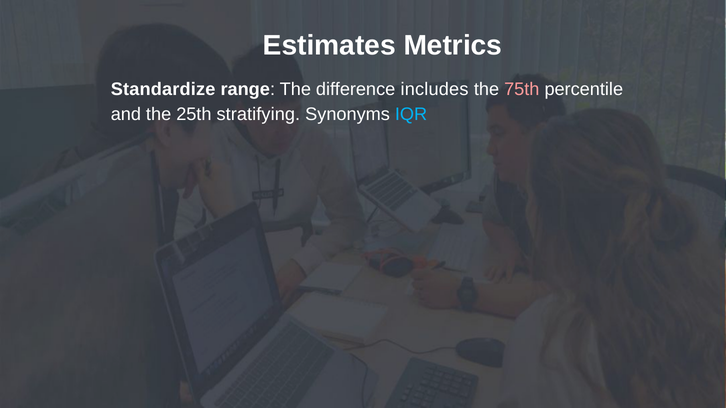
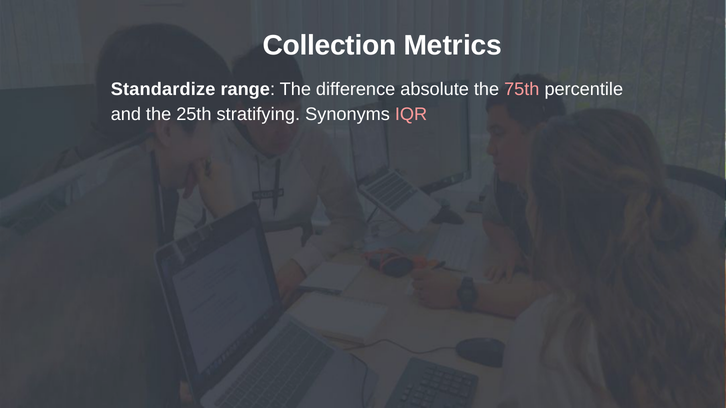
Estimates: Estimates -> Collection (329, 46)
includes: includes -> absolute (435, 89)
IQR colour: light blue -> pink (411, 114)
